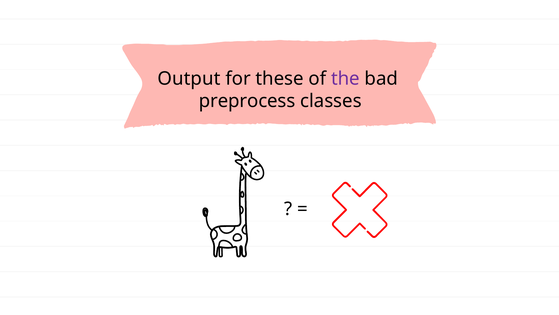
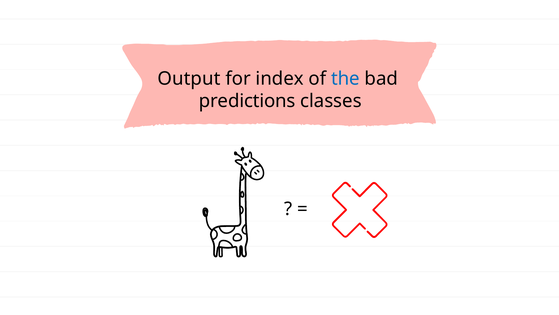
these: these -> index (280, 79)
the colour: purple -> blue (345, 79)
preprocess: preprocess -> predictions (247, 101)
